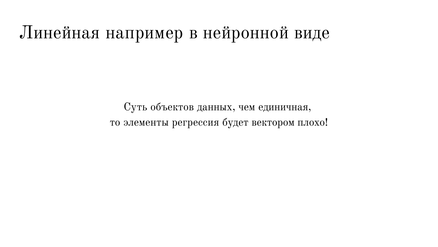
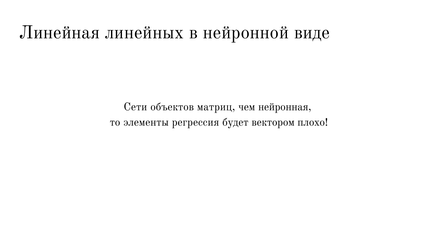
например: например -> линейных (144, 32)
Суть: Суть -> Сети (135, 107)
данных: данных -> матриц (216, 107)
единичная: единичная -> нейронная (285, 107)
